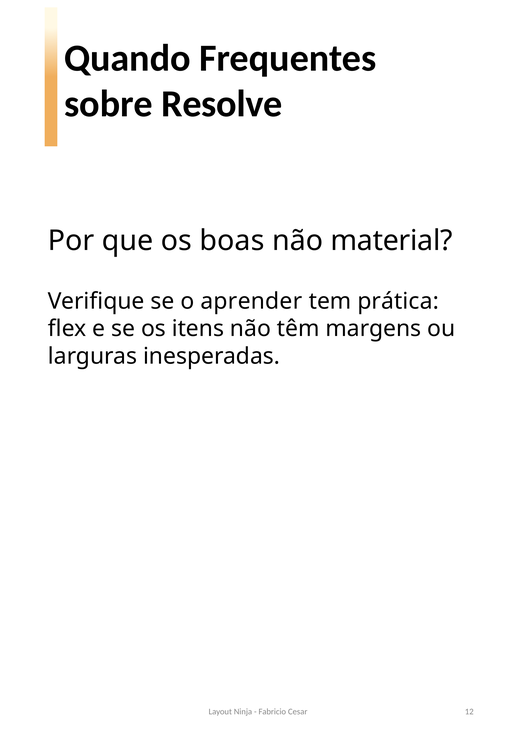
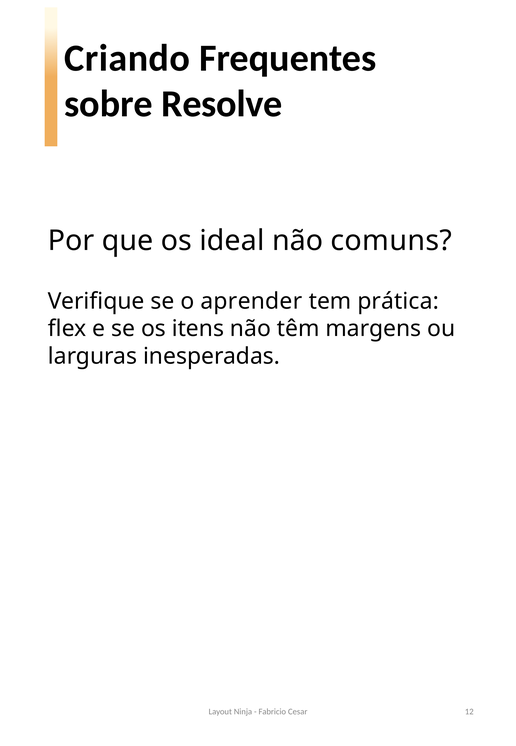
Quando: Quando -> Criando (127, 58)
boas: boas -> ideal (232, 240)
material: material -> comuns (391, 240)
